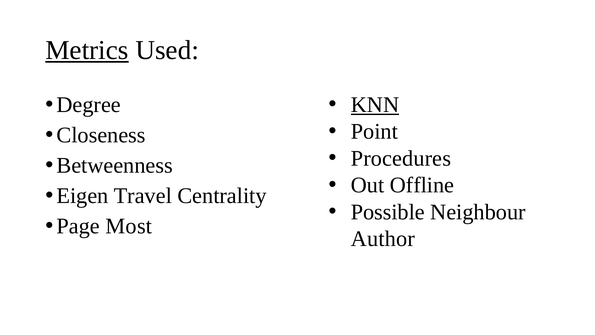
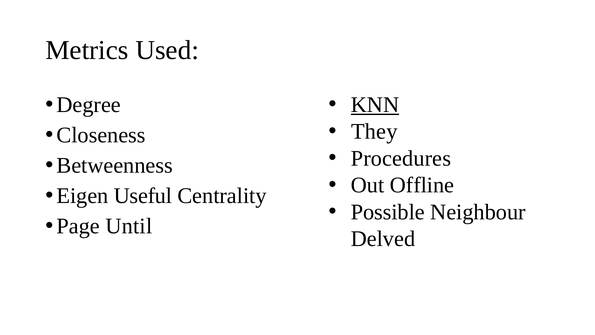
Metrics underline: present -> none (87, 50)
Point: Point -> They (374, 131)
Travel: Travel -> Useful (143, 196)
Most: Most -> Until (129, 226)
Author: Author -> Delved (383, 239)
